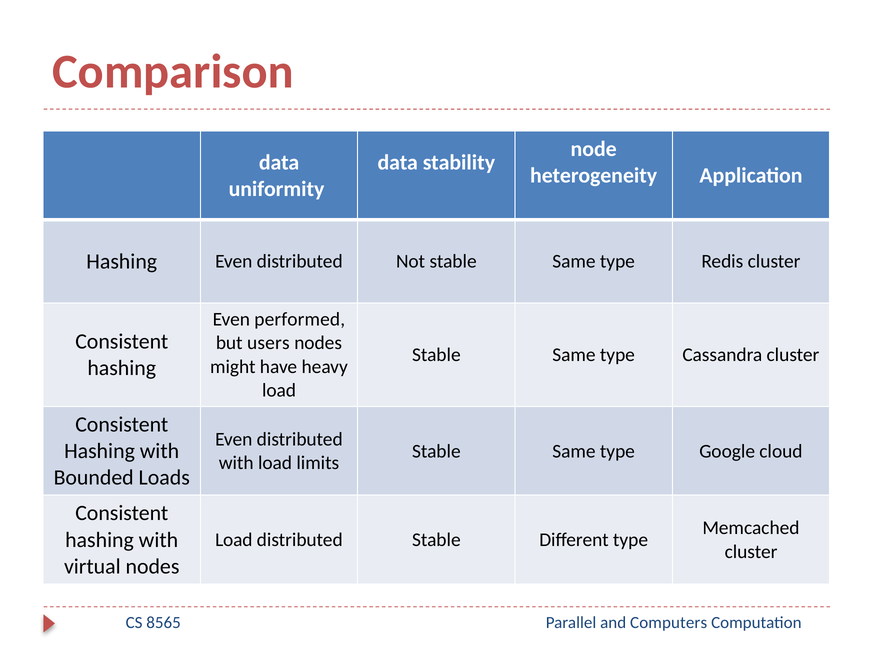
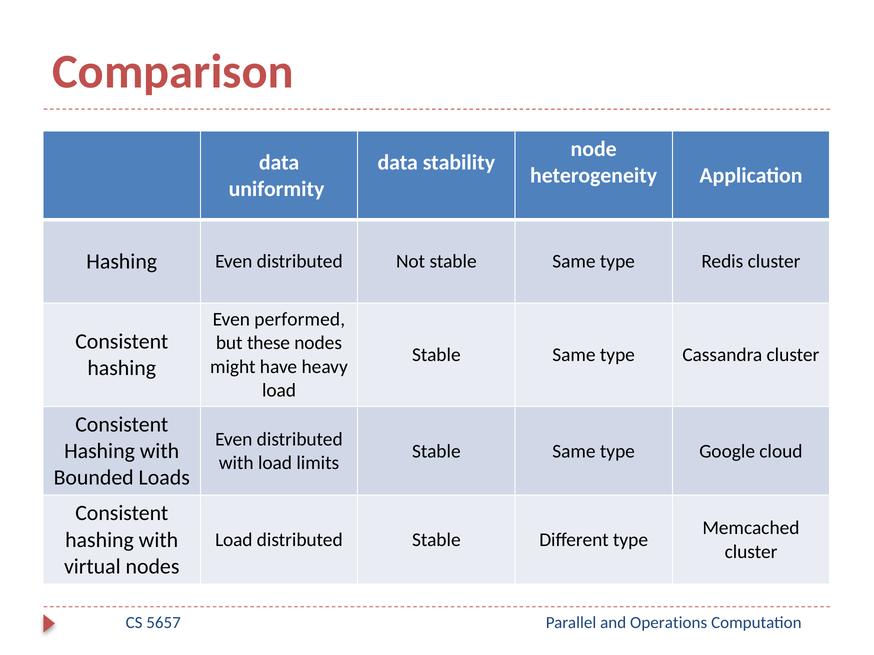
users: users -> these (269, 343)
8565: 8565 -> 5657 (164, 623)
Computers: Computers -> Operations (669, 623)
